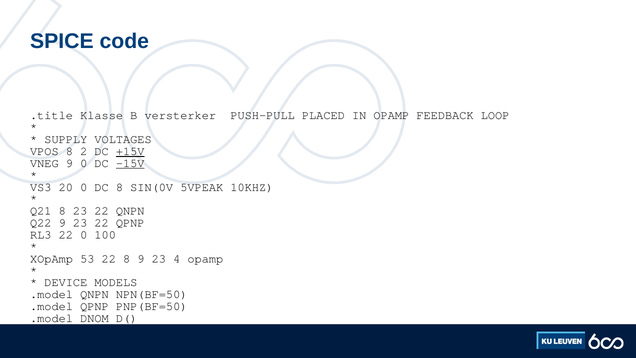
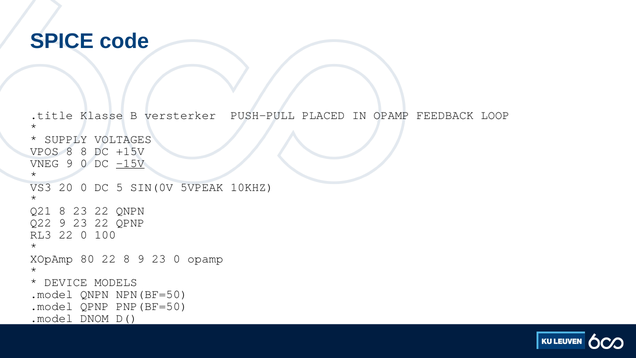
8 2: 2 -> 8 (84, 151)
+15V underline: present -> none (130, 151)
DC 8: 8 -> 5 (119, 187)
53: 53 -> 80 (87, 259)
23 4: 4 -> 0 (177, 259)
